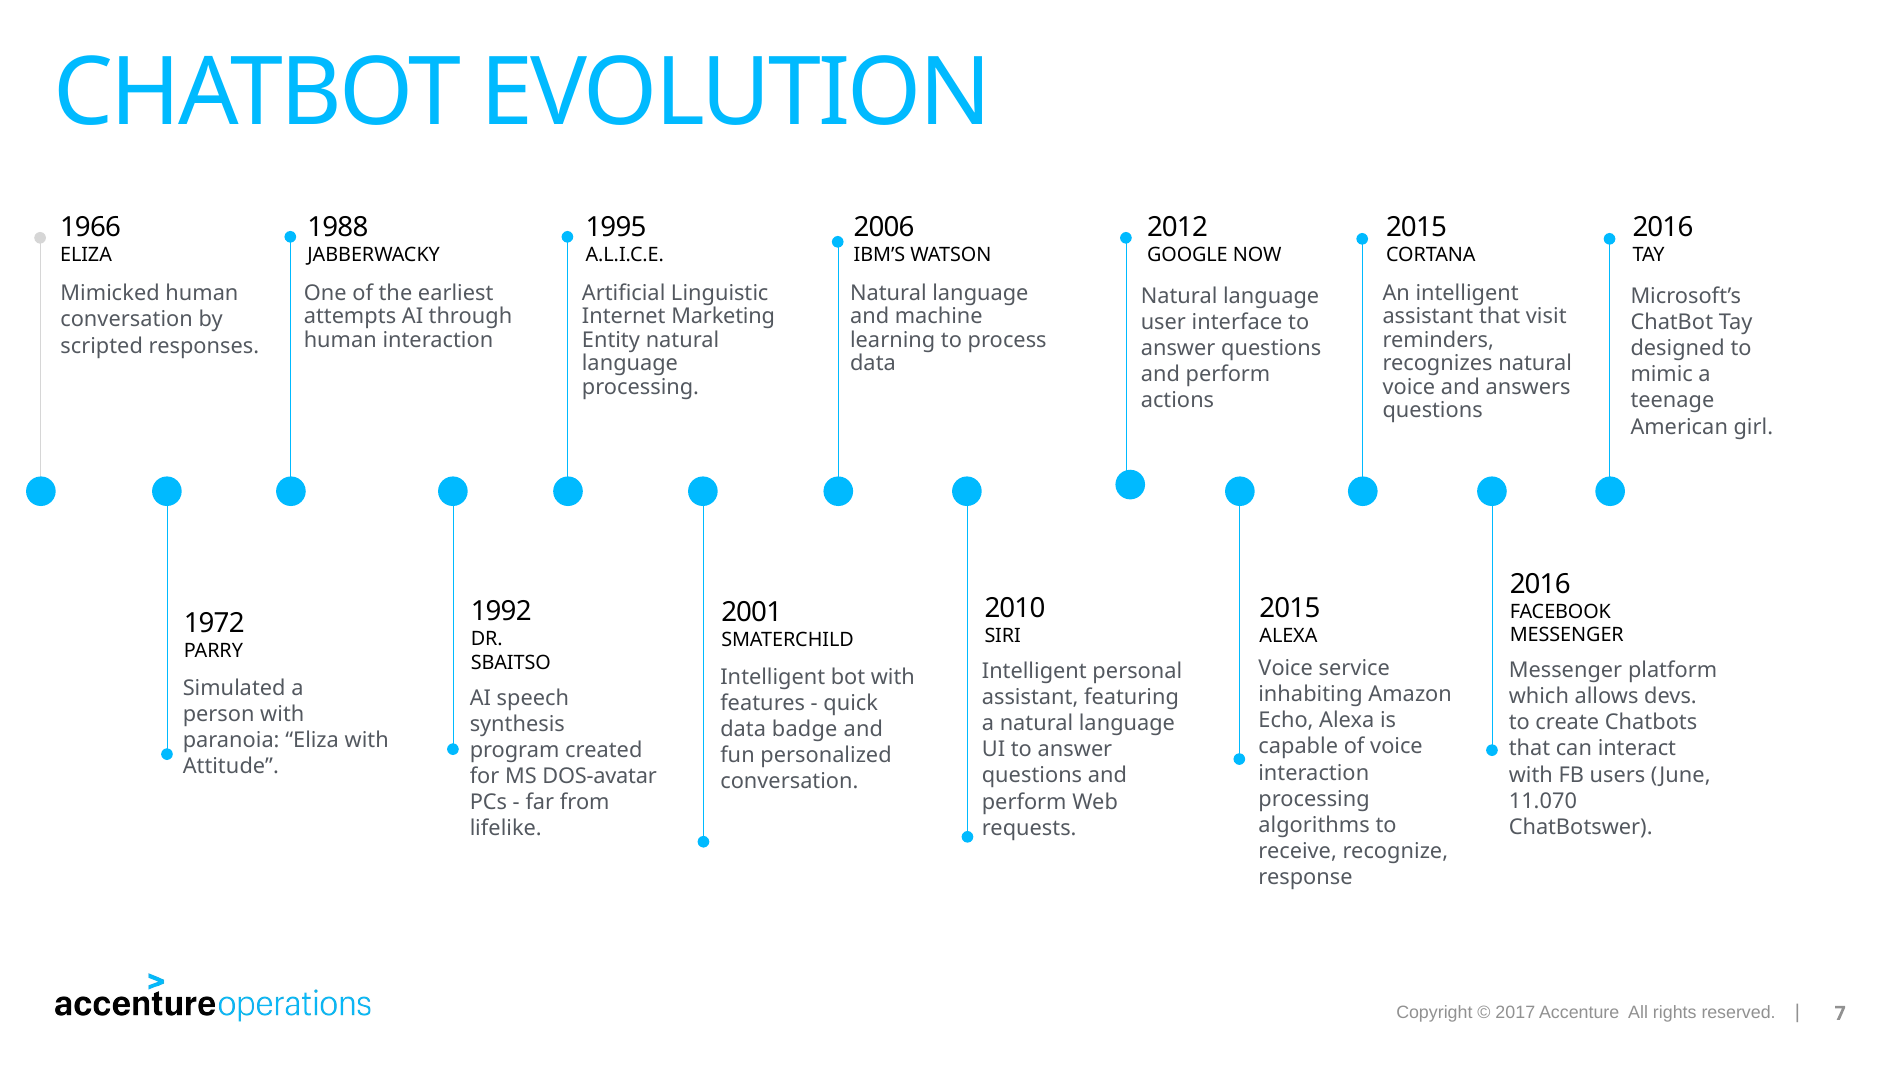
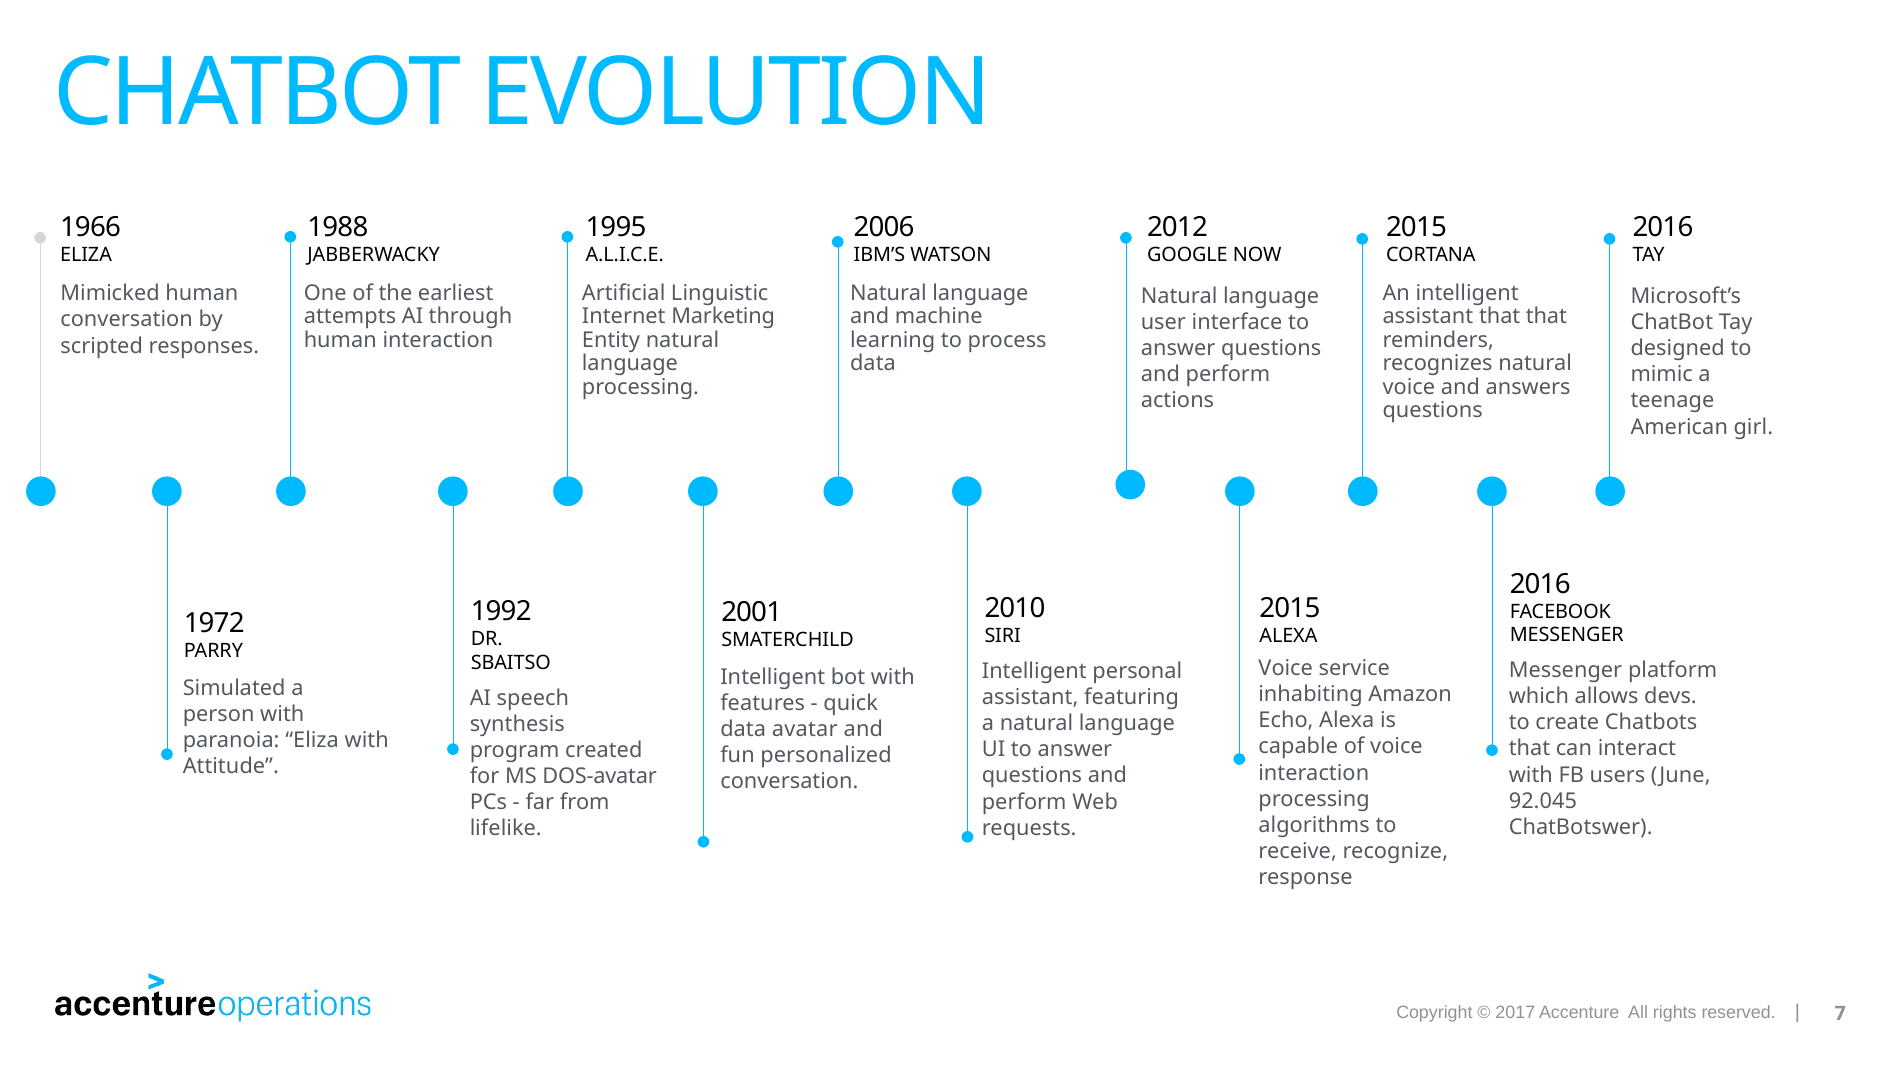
that visit: visit -> that (1546, 317)
badge: badge -> avatar (805, 729)
11.070: 11.070 -> 92.045 (1543, 801)
